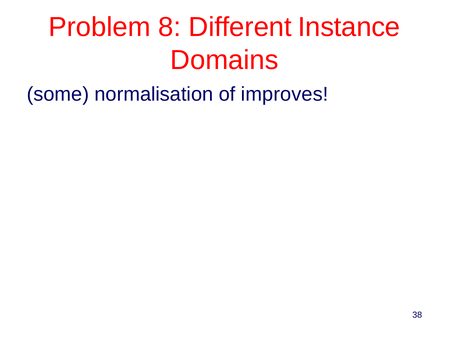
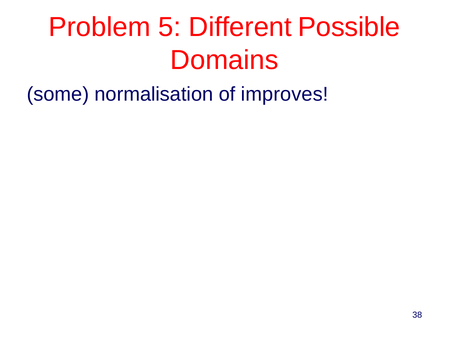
8: 8 -> 5 (170, 27)
Instance: Instance -> Possible (349, 27)
